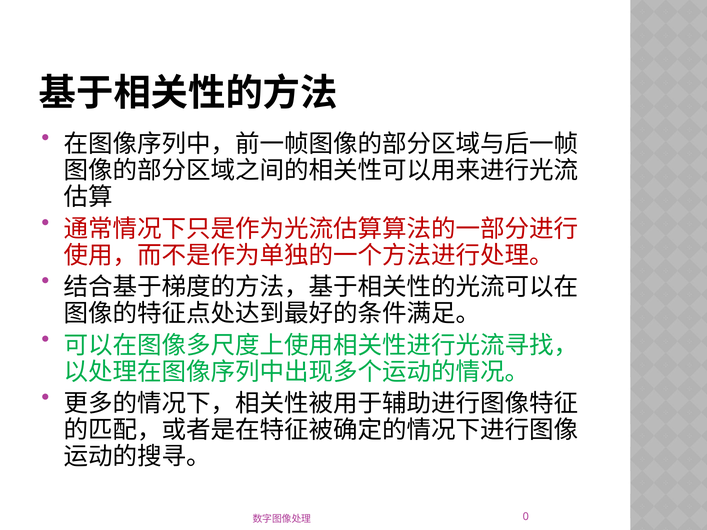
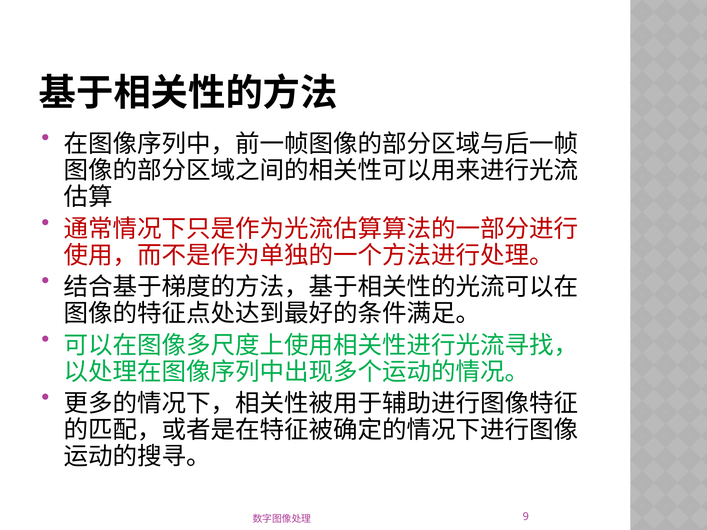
0: 0 -> 9 (526, 517)
